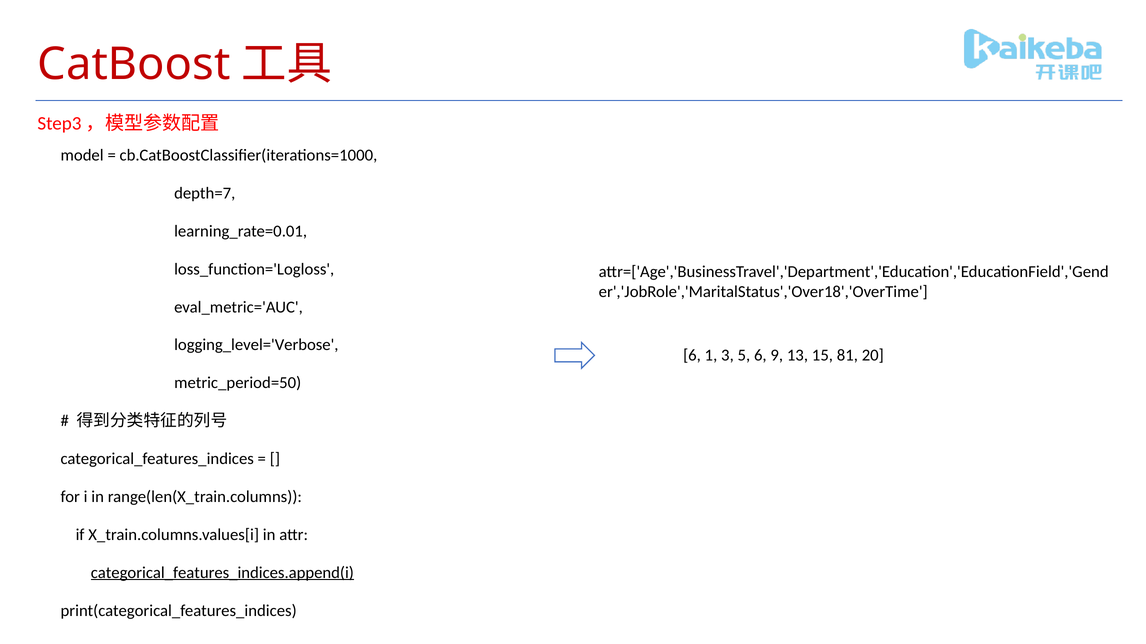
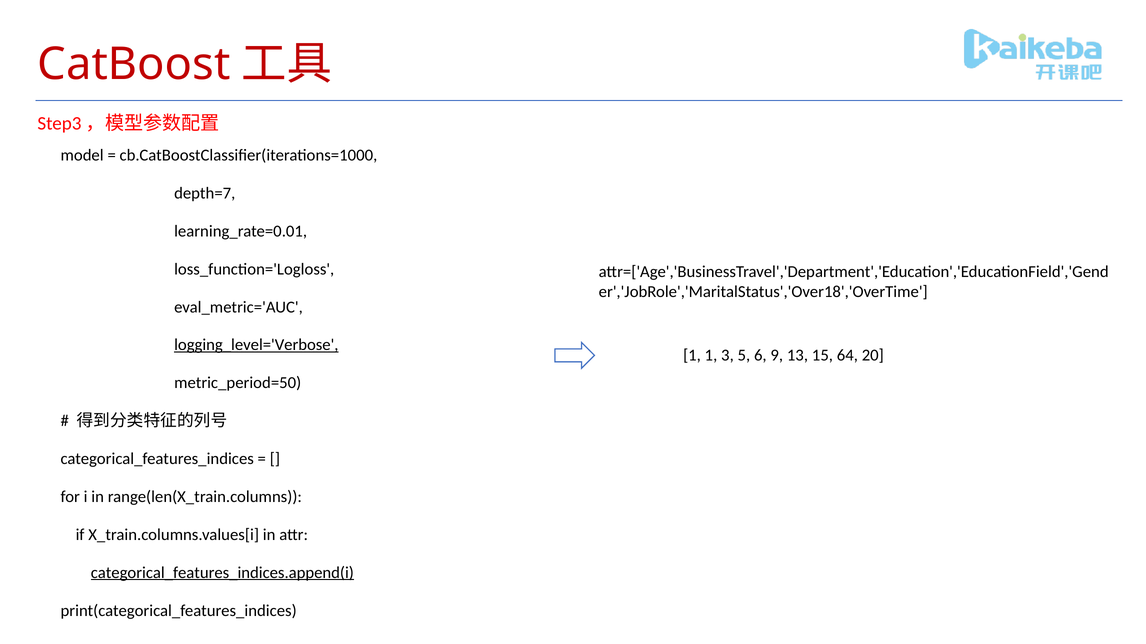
logging_level='Verbose underline: none -> present (256, 345)
6: 6 -> 1 (692, 355)
81: 81 -> 64 (847, 355)
